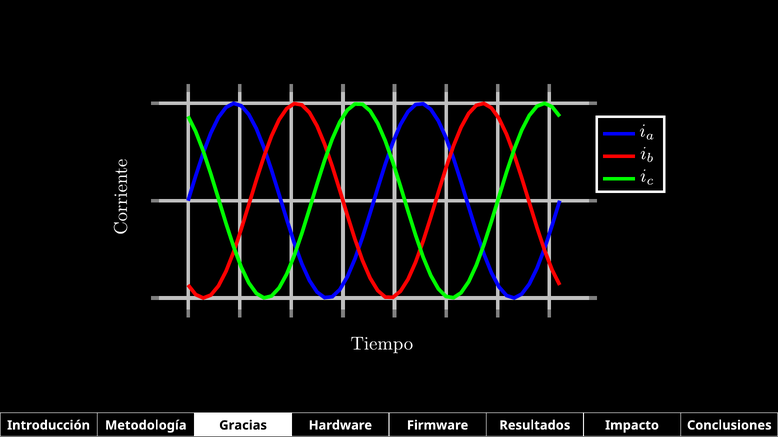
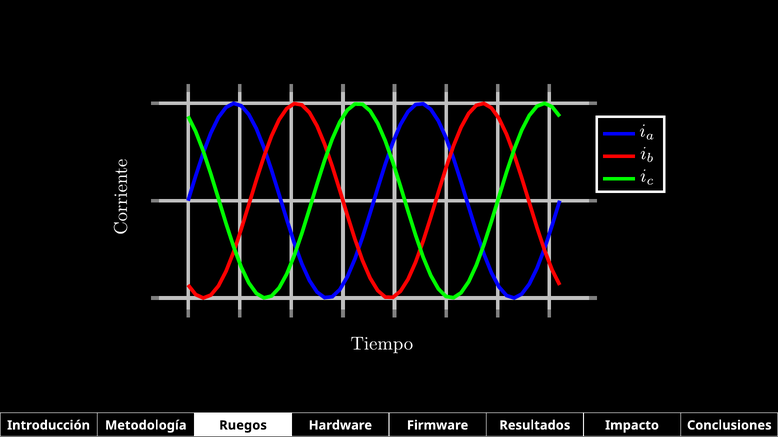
Gracias: Gracias -> Ruegos (243, 426)
